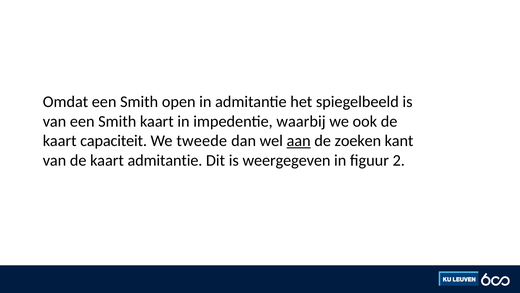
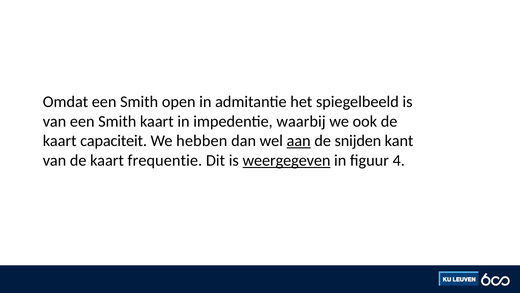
tweede: tweede -> hebben (202, 141)
zoeken: zoeken -> snijden (358, 141)
kaart admitantie: admitantie -> frequentie (165, 160)
weergegeven underline: none -> present (286, 160)
2: 2 -> 4 (399, 160)
